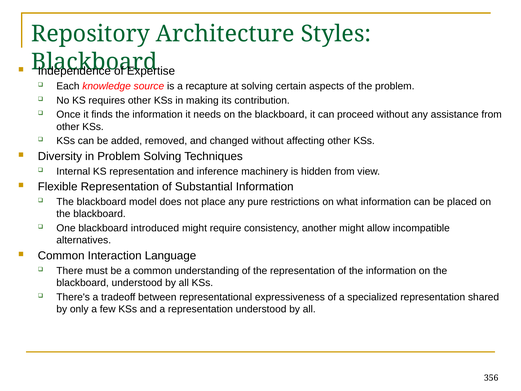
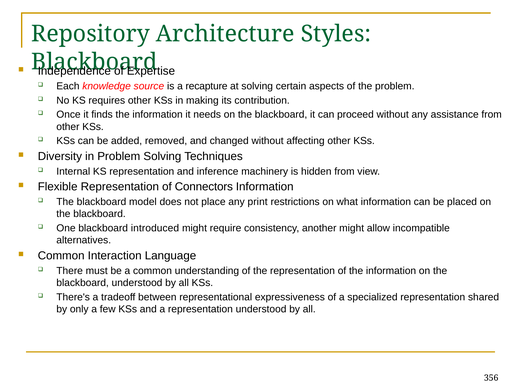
Substantial: Substantial -> Connectors (204, 187)
pure: pure -> print (258, 202)
